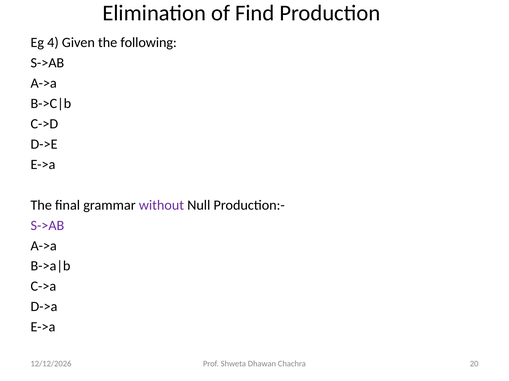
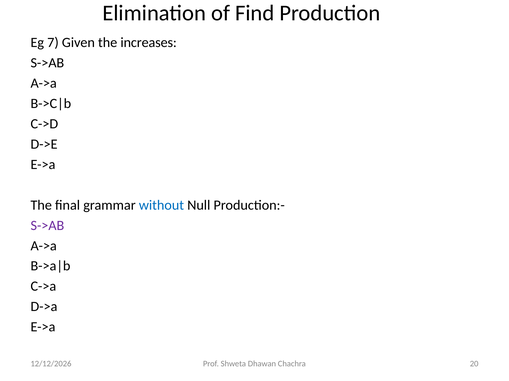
4: 4 -> 7 (53, 43)
following: following -> increases (149, 43)
without colour: purple -> blue (161, 205)
